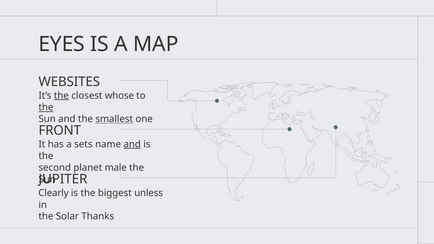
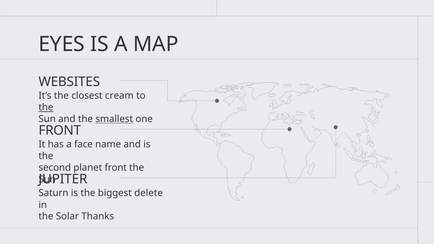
the underline: present -> none (61, 96)
whose: whose -> cream (119, 96)
sets: sets -> face (83, 144)
and underline: present -> none (132, 144)
planet male: male -> front (116, 168)
Clearly: Clearly -> Saturn (53, 193)
unless: unless -> delete (149, 193)
